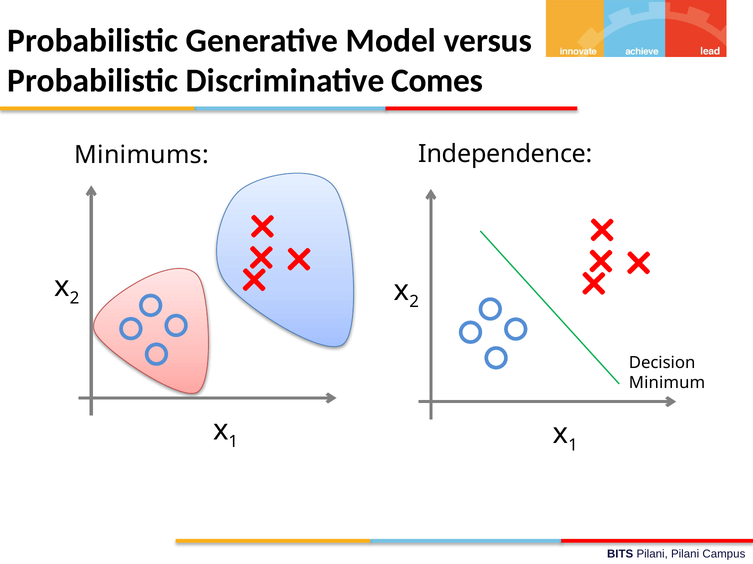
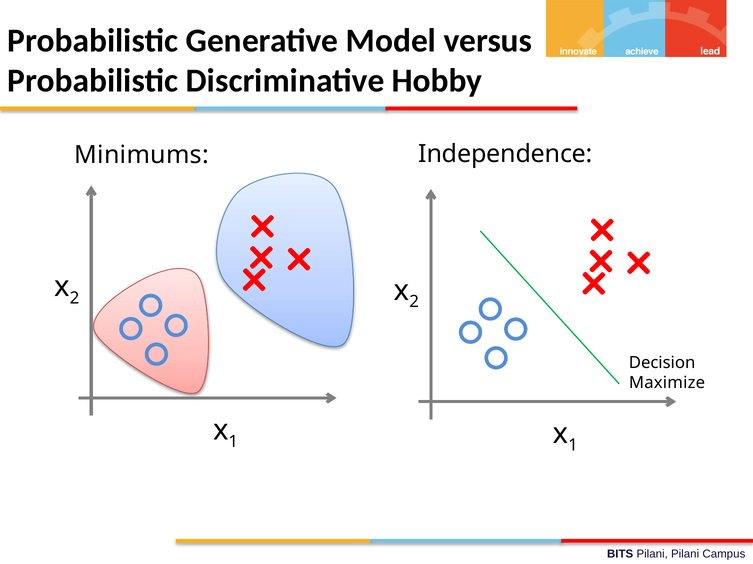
Comes: Comes -> Hobby (437, 81)
Minimum: Minimum -> Maximize (667, 383)
